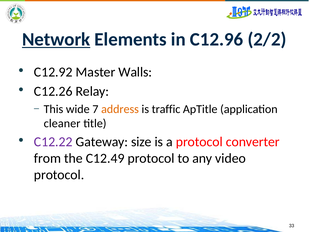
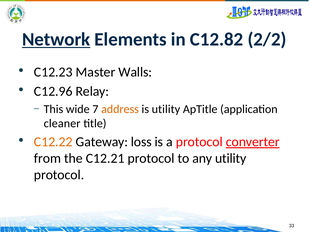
C12.96: C12.96 -> C12.82 (217, 39)
C12.92: C12.92 -> C12.23 (53, 72)
C12.26: C12.26 -> C12.96 (53, 91)
is traffic: traffic -> utility (166, 109)
C12.22 colour: purple -> orange (53, 142)
size: size -> loss (141, 142)
converter underline: none -> present (253, 142)
C12.49: C12.49 -> C12.21 (105, 158)
any video: video -> utility (231, 158)
